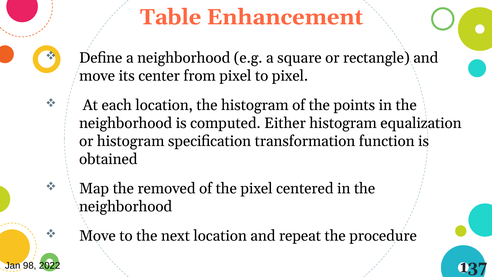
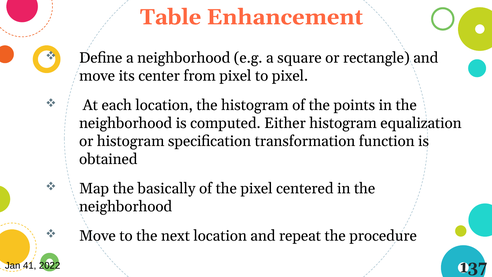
removed: removed -> basically (166, 188)
98: 98 -> 41 (30, 265)
